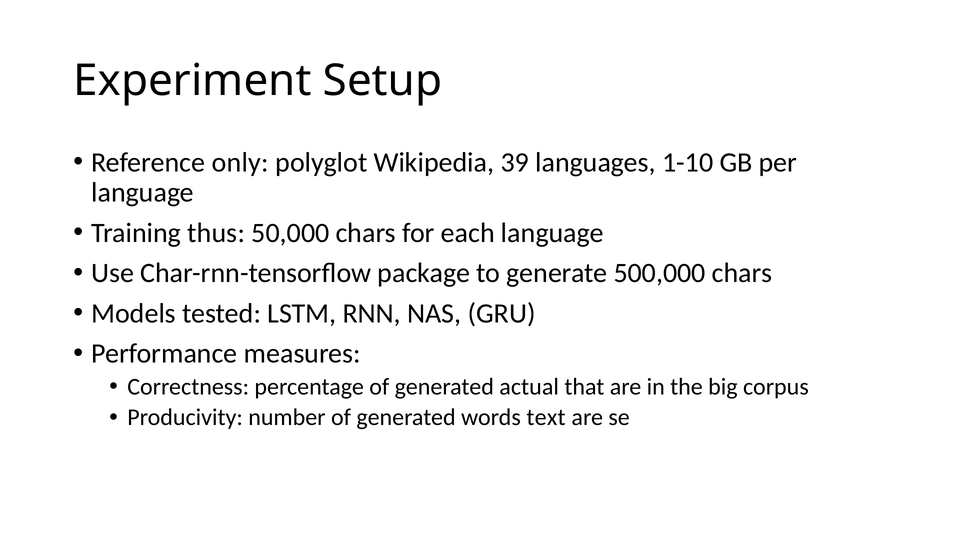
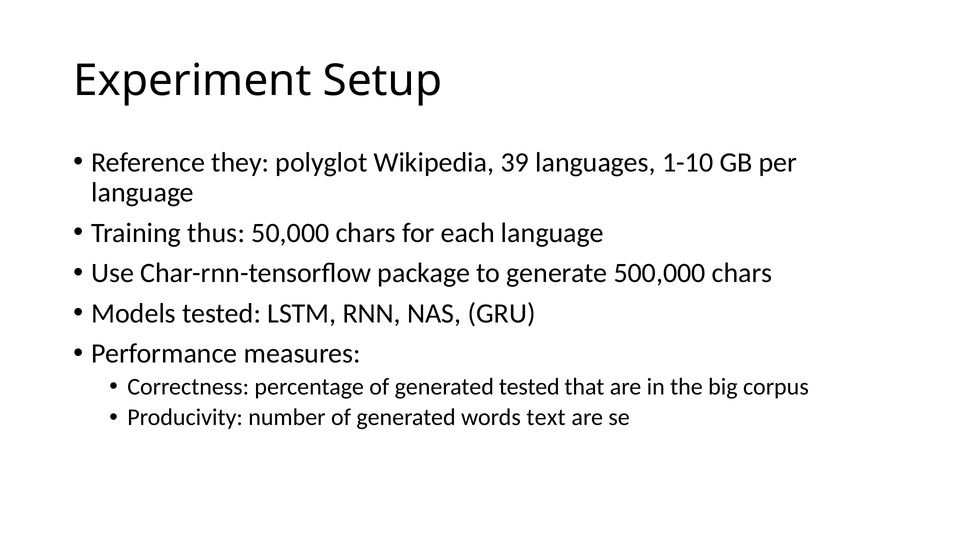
only: only -> they (240, 162)
generated actual: actual -> tested (529, 387)
